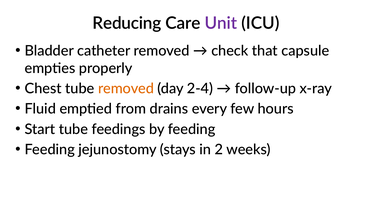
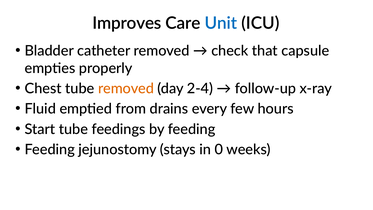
Reducing: Reducing -> Improves (127, 23)
Unit colour: purple -> blue (221, 23)
2: 2 -> 0 (219, 149)
